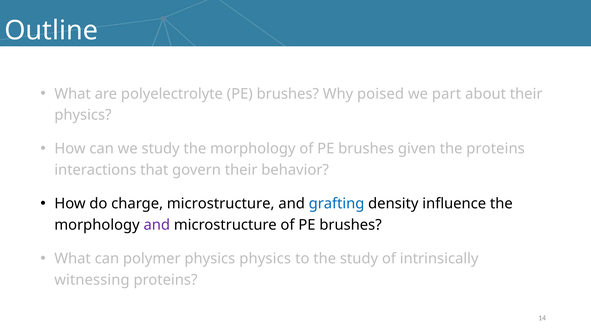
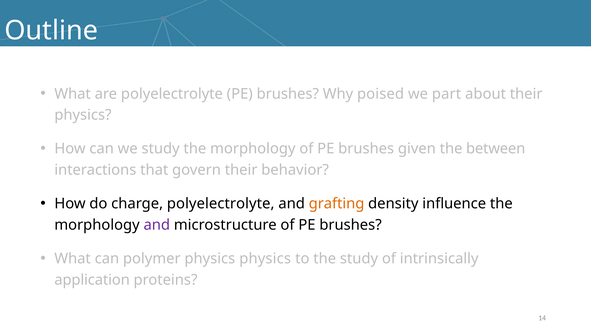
the proteins: proteins -> between (496, 148)
charge microstructure: microstructure -> polyelectrolyte (221, 203)
grafting colour: blue -> orange (337, 203)
witnessing: witnessing -> application (92, 279)
